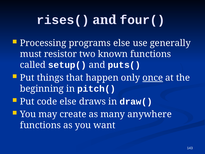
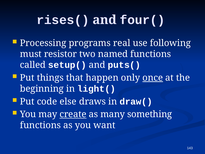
programs else: else -> real (122, 43)
generally: generally -> following (170, 43)
known: known -> named (113, 54)
pitch(: pitch( -> light( (96, 89)
create underline: none -> present (73, 114)
anywhere: anywhere -> something (150, 114)
